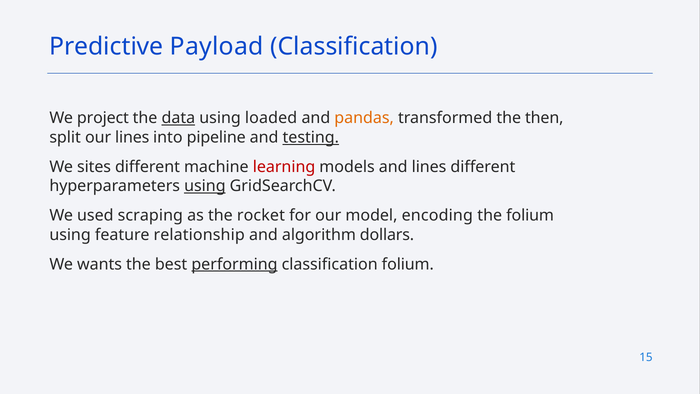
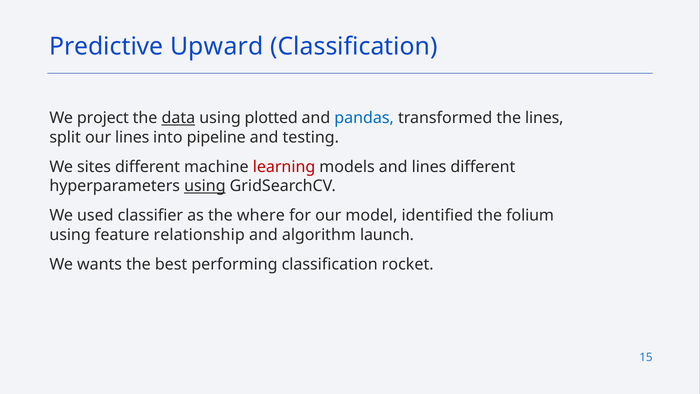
Payload: Payload -> Upward (217, 47)
loaded: loaded -> plotted (271, 118)
pandas colour: orange -> blue (364, 118)
the then: then -> lines (544, 118)
testing underline: present -> none (311, 137)
scraping: scraping -> classifier (150, 215)
rocket: rocket -> where (261, 215)
encoding: encoding -> identified (437, 215)
dollars: dollars -> launch (387, 235)
performing underline: present -> none (234, 264)
classification folium: folium -> rocket (408, 264)
